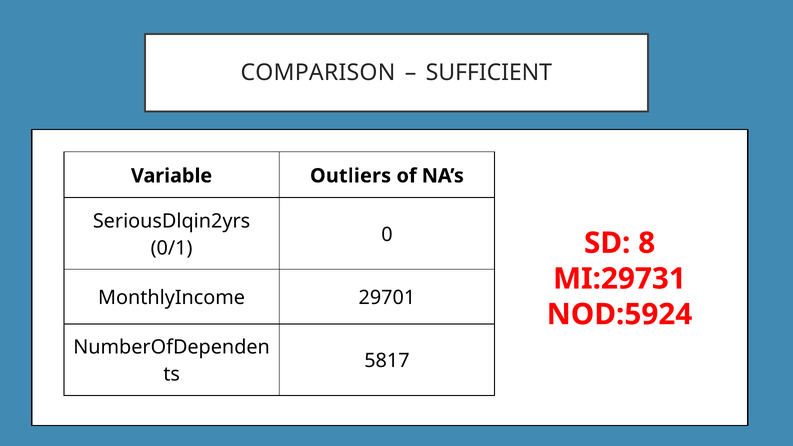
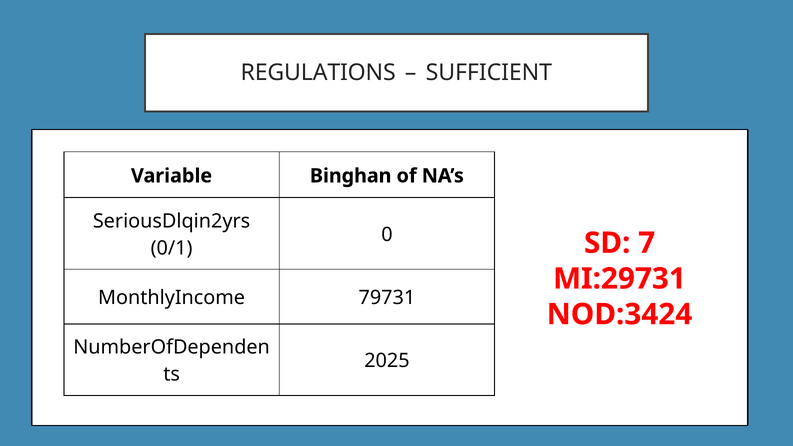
COMPARISON: COMPARISON -> REGULATIONS (318, 73)
Outliers: Outliers -> Binghan (351, 176)
8: 8 -> 7 (647, 243)
29701: 29701 -> 79731 (387, 298)
NOD:5924: NOD:5924 -> NOD:3424 (619, 314)
5817: 5817 -> 2025 (387, 361)
